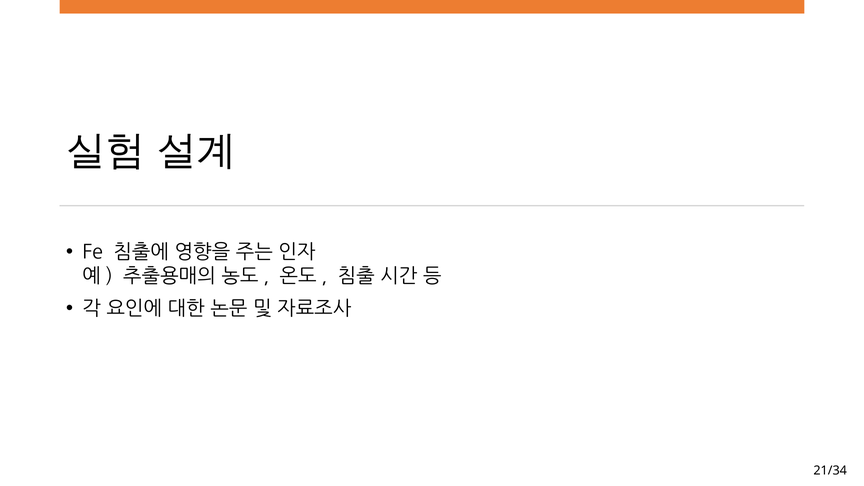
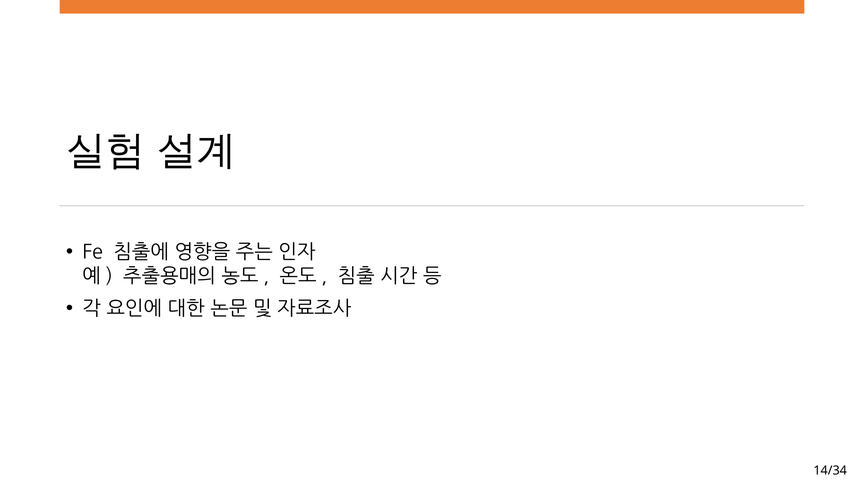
21/34: 21/34 -> 14/34 (830, 471)
